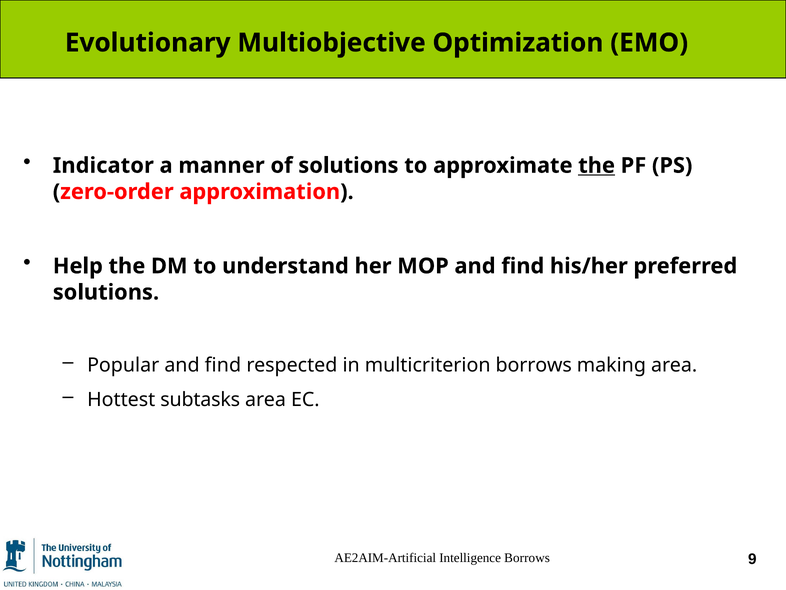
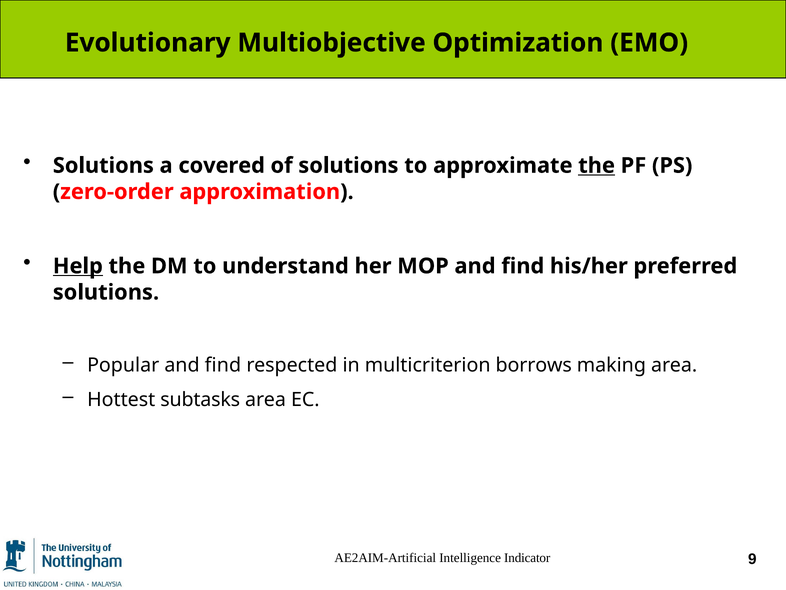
Indicator: Indicator -> Solutions (103, 165)
manner: manner -> covered (222, 165)
Help underline: none -> present (78, 266)
Intelligence Borrows: Borrows -> Indicator (527, 557)
